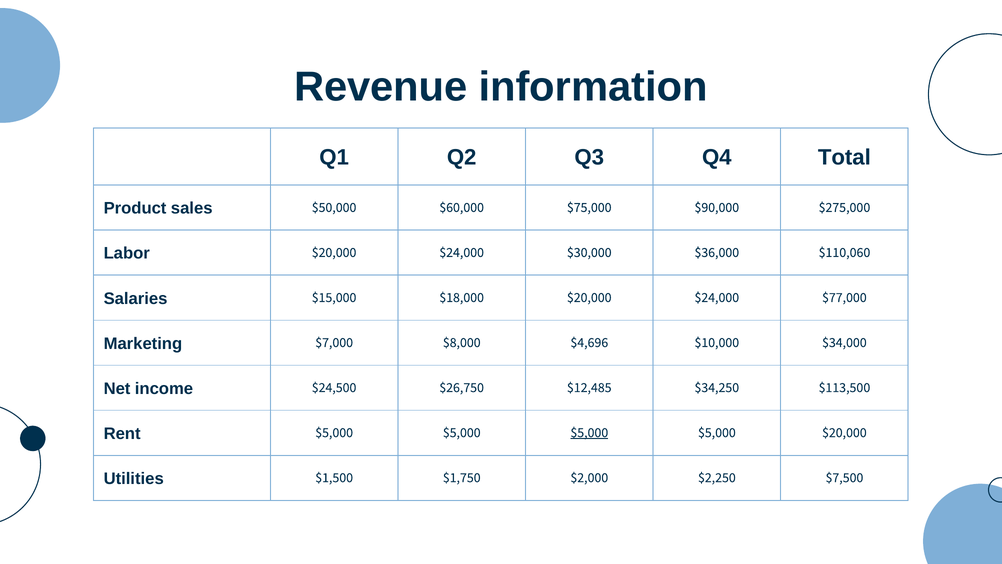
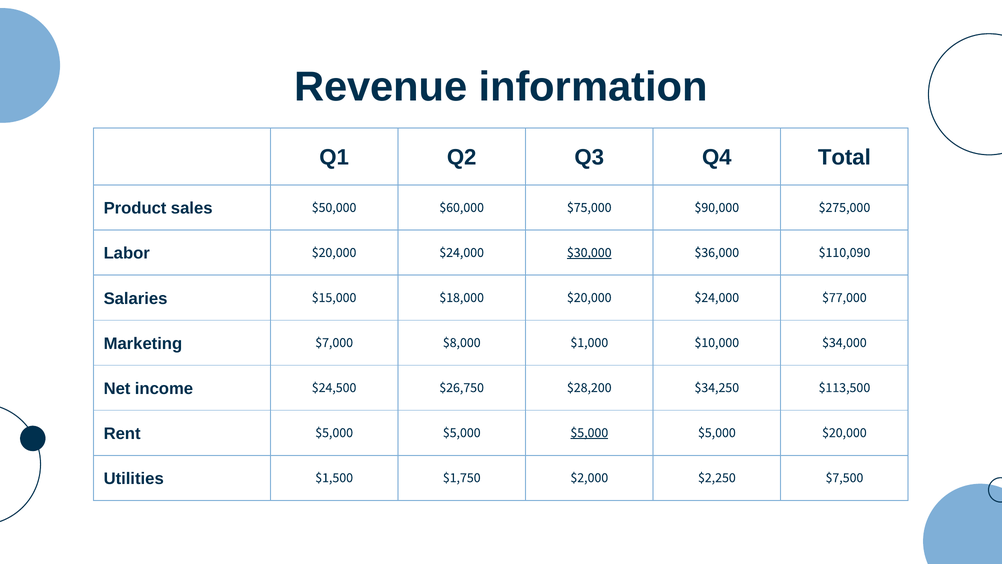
$30,000 underline: none -> present (589, 252)
$110,060: $110,060 -> $110,090 (844, 252)
$4,696: $4,696 -> $1,000 (589, 342)
$12,485: $12,485 -> $28,200 (589, 387)
